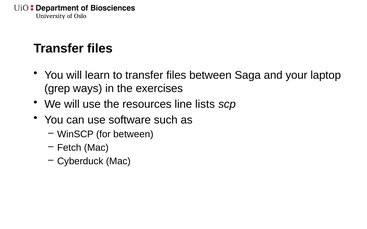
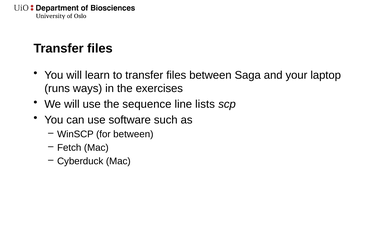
grep: grep -> runs (57, 89)
resources: resources -> sequence (147, 104)
